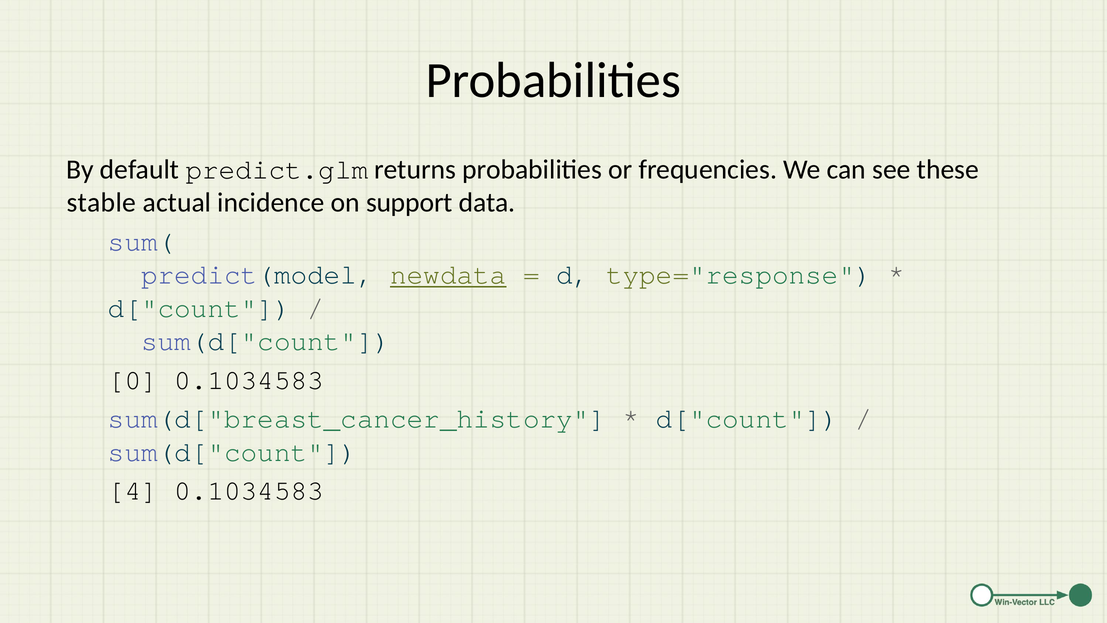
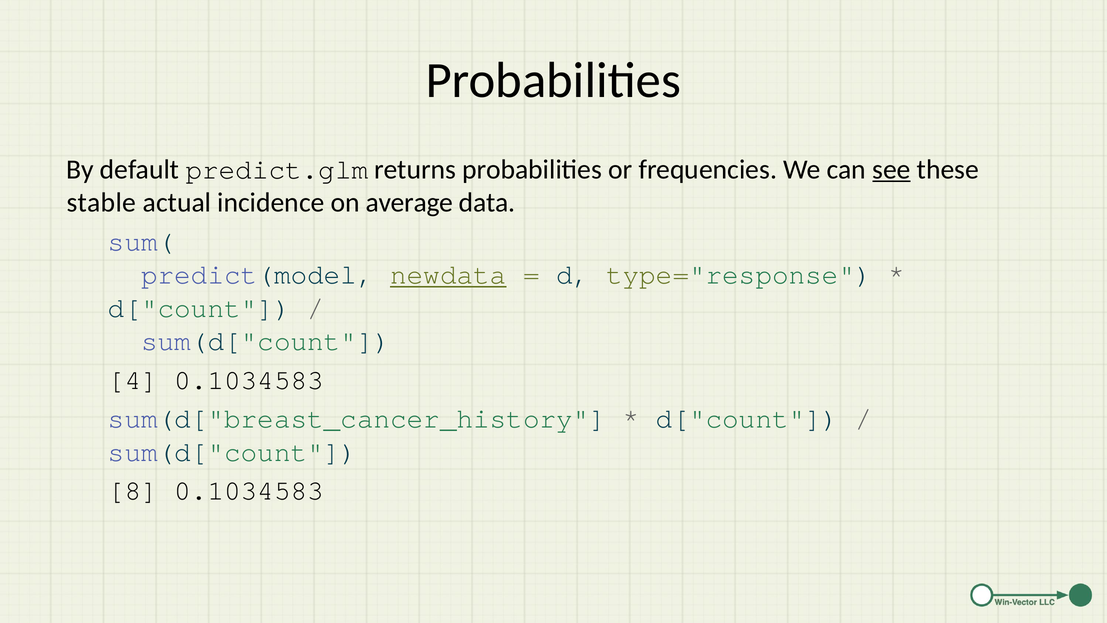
see underline: none -> present (891, 169)
support: support -> average (409, 203)
0: 0 -> 4 (133, 380)
4: 4 -> 8 (133, 490)
